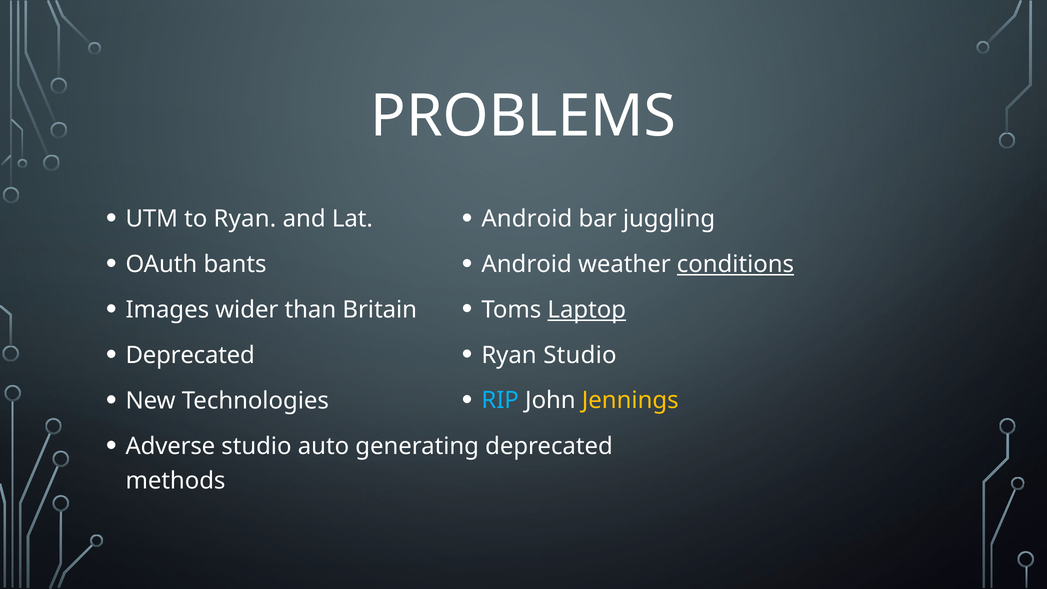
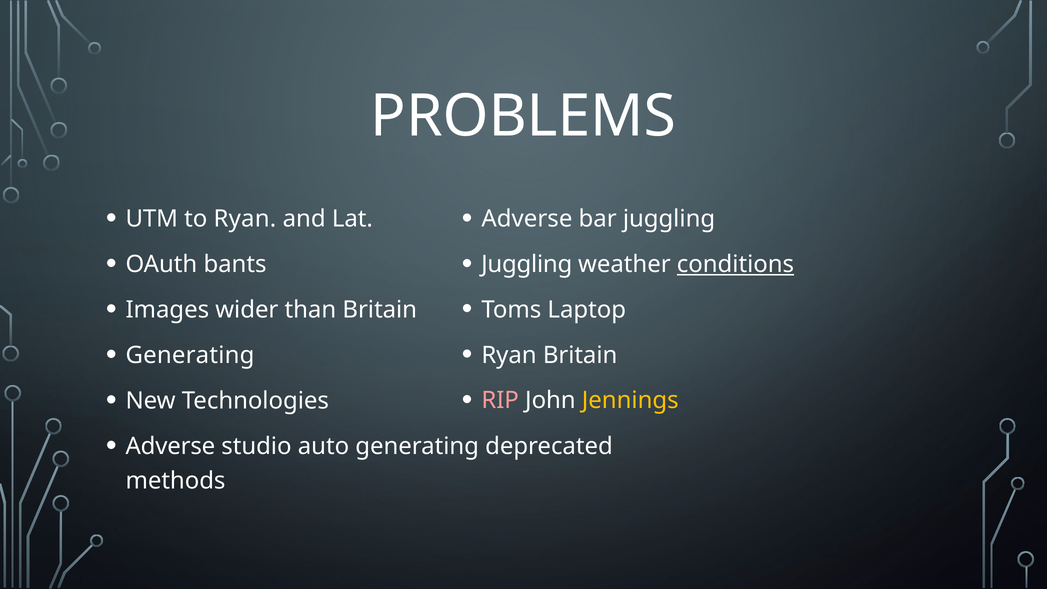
Android: Android -> Adverse (527, 219)
Android: Android -> Juggling (527, 264)
Laptop underline: present -> none (587, 310)
Deprecated: Deprecated -> Generating (190, 355)
Ryan Studio: Studio -> Britain (580, 355)
RIP colour: light blue -> pink (500, 401)
